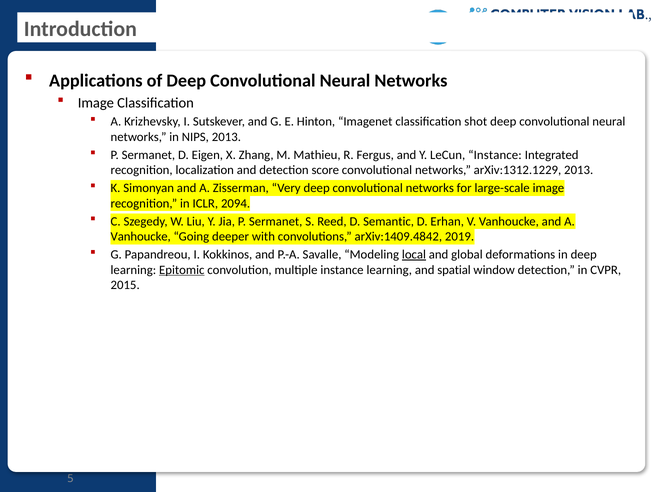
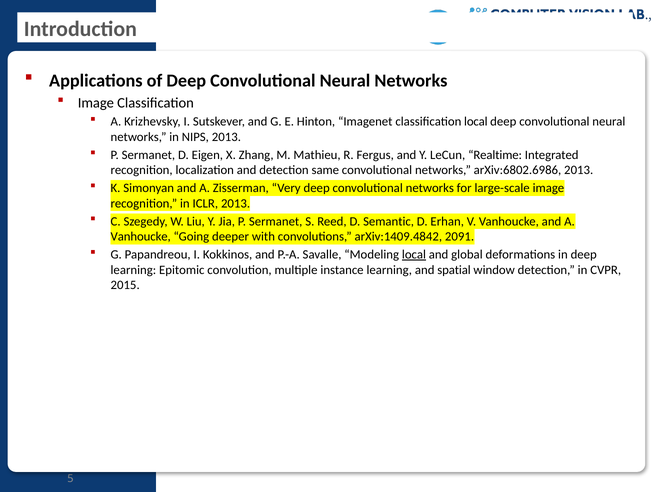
classification shot: shot -> local (476, 122)
LeCun Instance: Instance -> Realtime (495, 155)
score: score -> same (325, 170)
arXiv:1312.1229: arXiv:1312.1229 -> arXiv:6802.6986 (517, 170)
ICLR 2094: 2094 -> 2013 (236, 203)
2019: 2019 -> 2091 (460, 237)
Epitomic underline: present -> none (182, 270)
